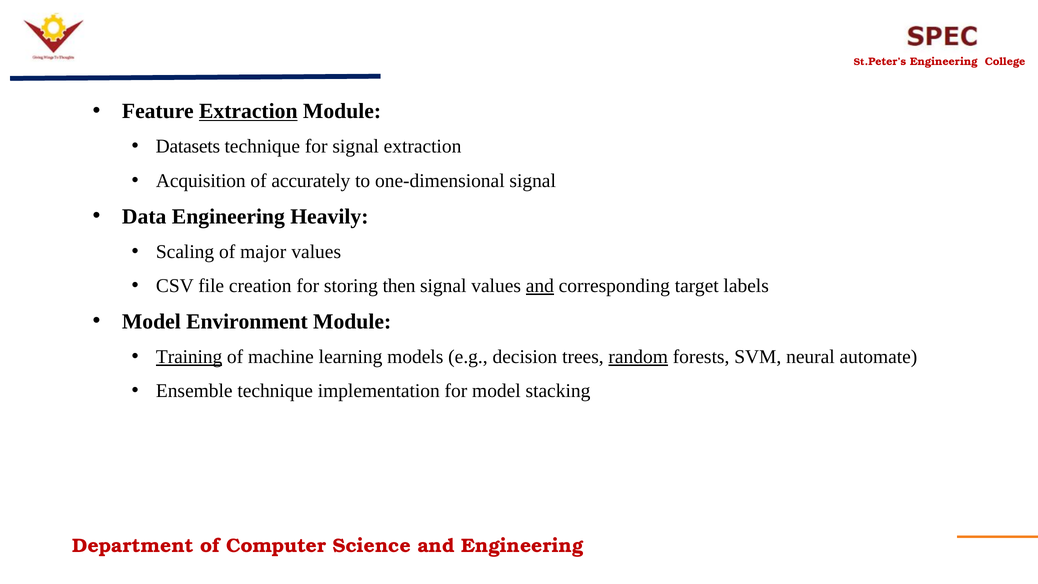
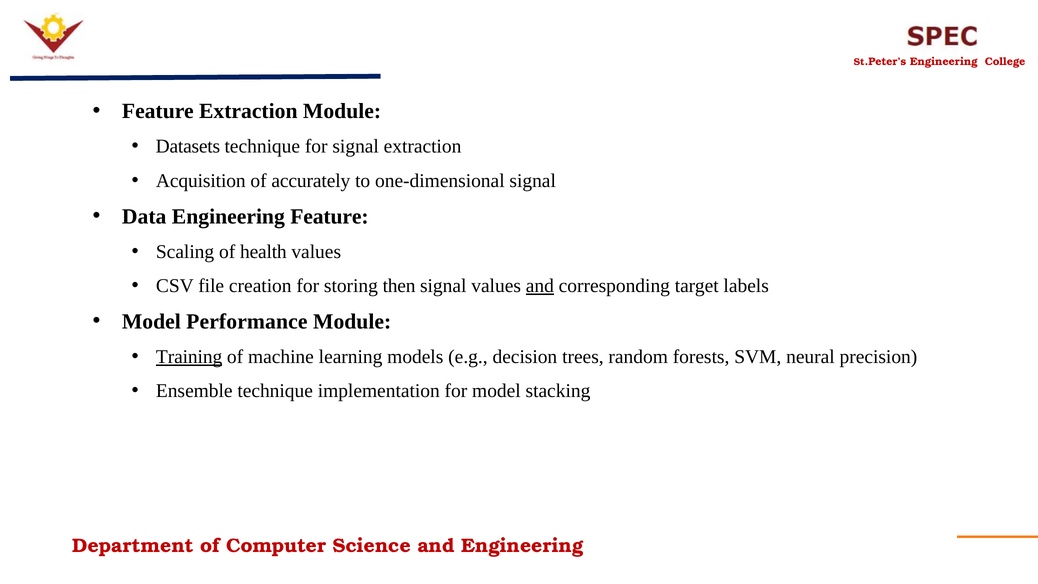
Extraction underline: present -> none (248, 111)
Engineering Heavily: Heavily -> Feature (329, 216)
major: major -> health (263, 252)
Environment: Environment -> Performance (247, 321)
random underline: present -> none (638, 357)
automate: automate -> precision (878, 357)
